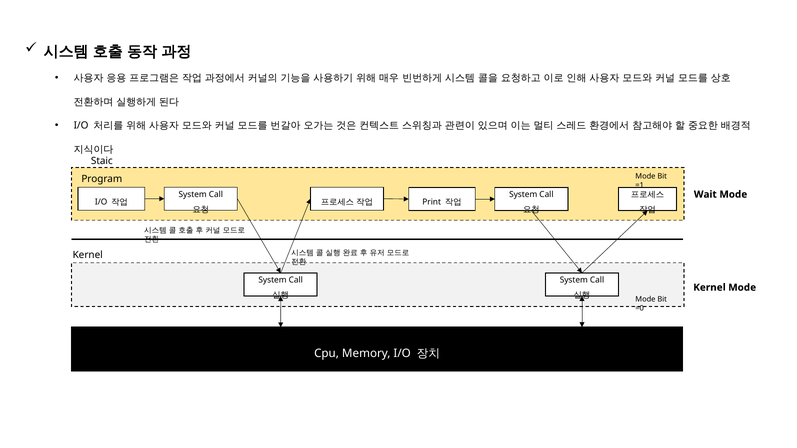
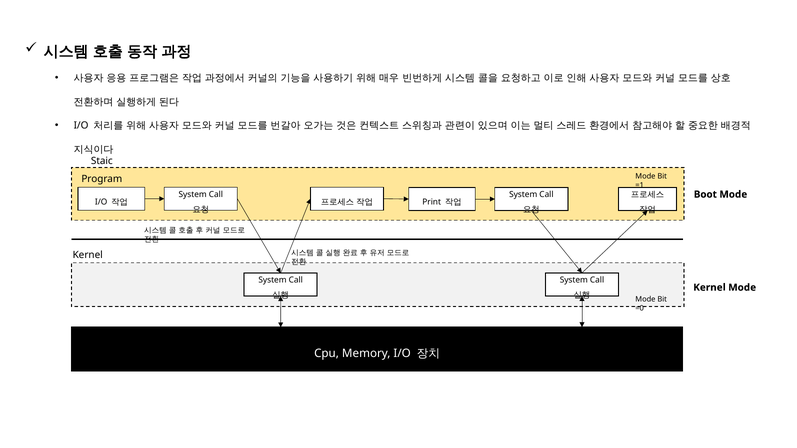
Wait: Wait -> Boot (705, 195)
